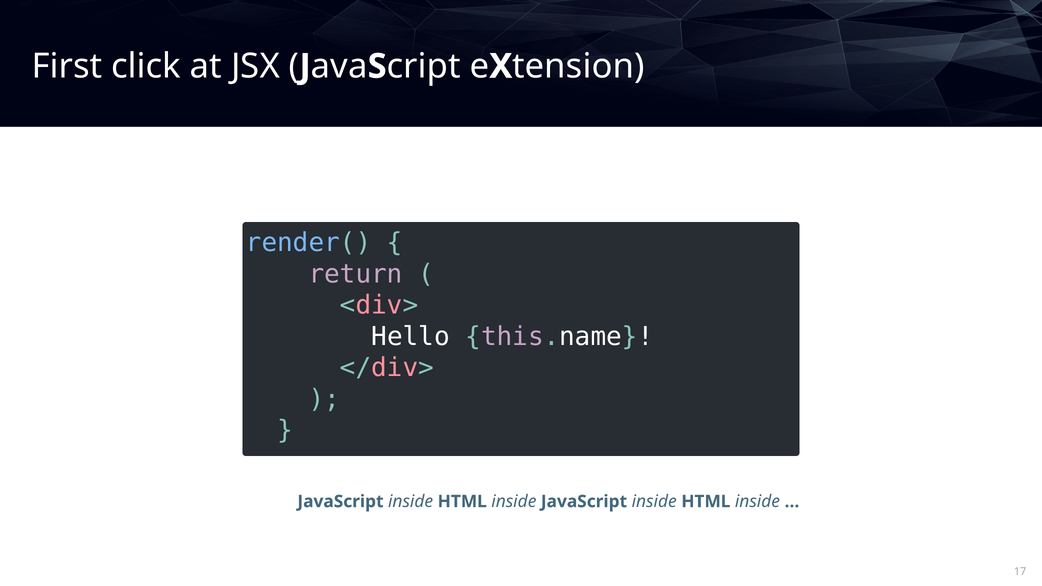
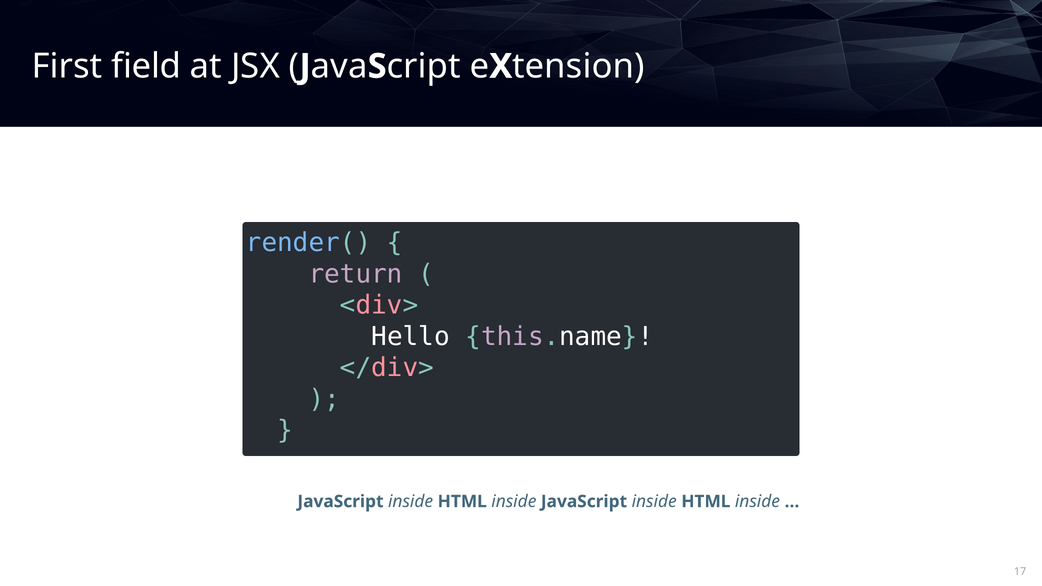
click: click -> field (146, 66)
